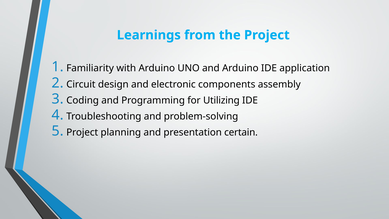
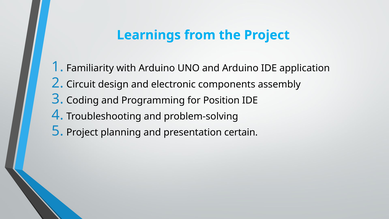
Utilizing: Utilizing -> Position (221, 100)
